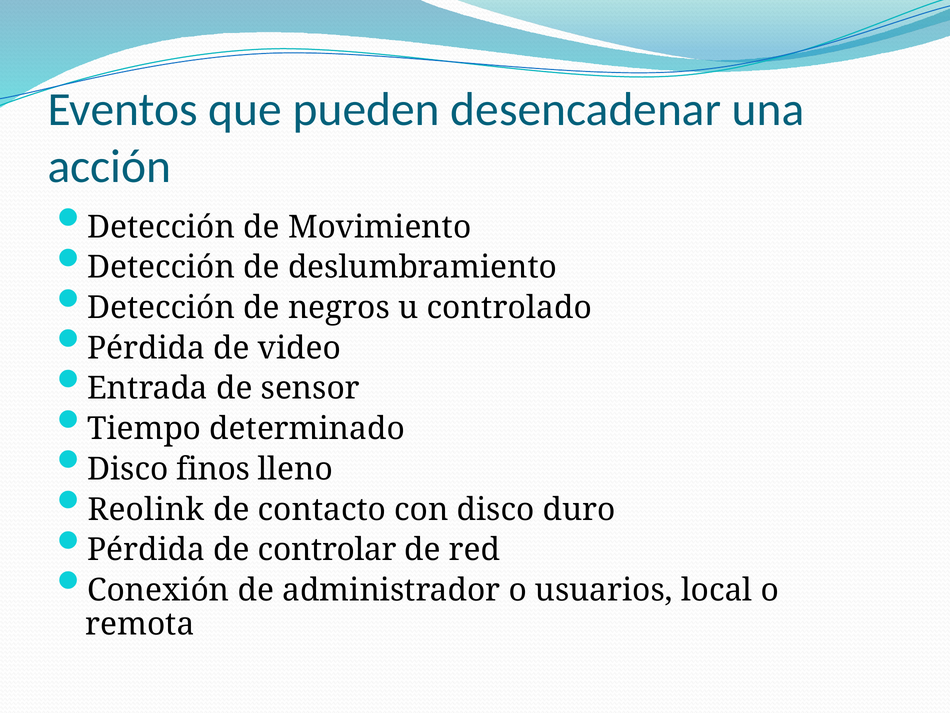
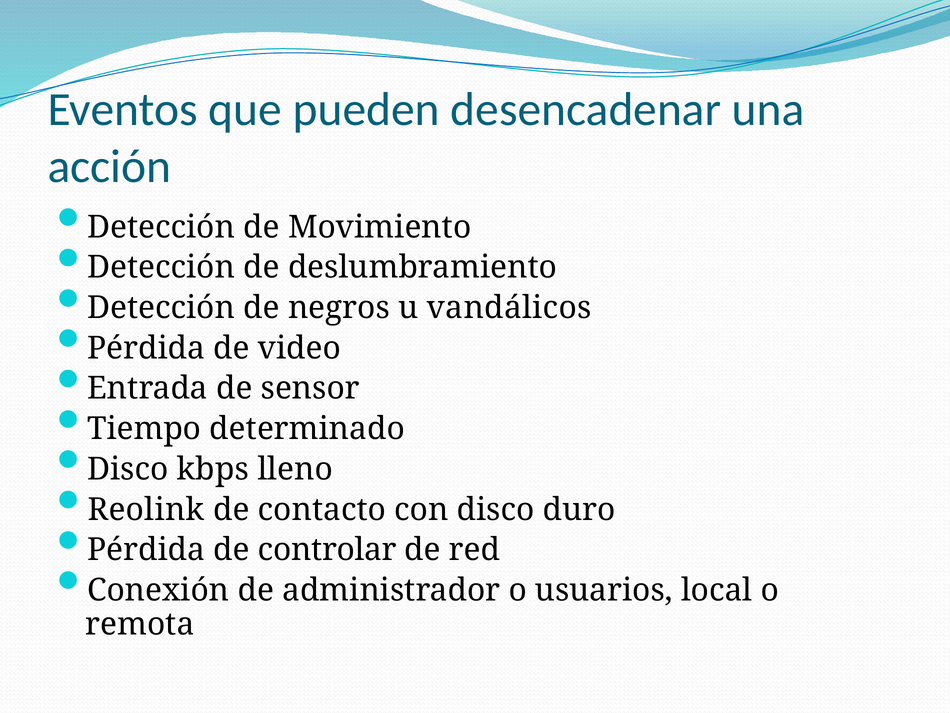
controlado: controlado -> vandálicos (509, 308)
finos: finos -> kbps (213, 469)
